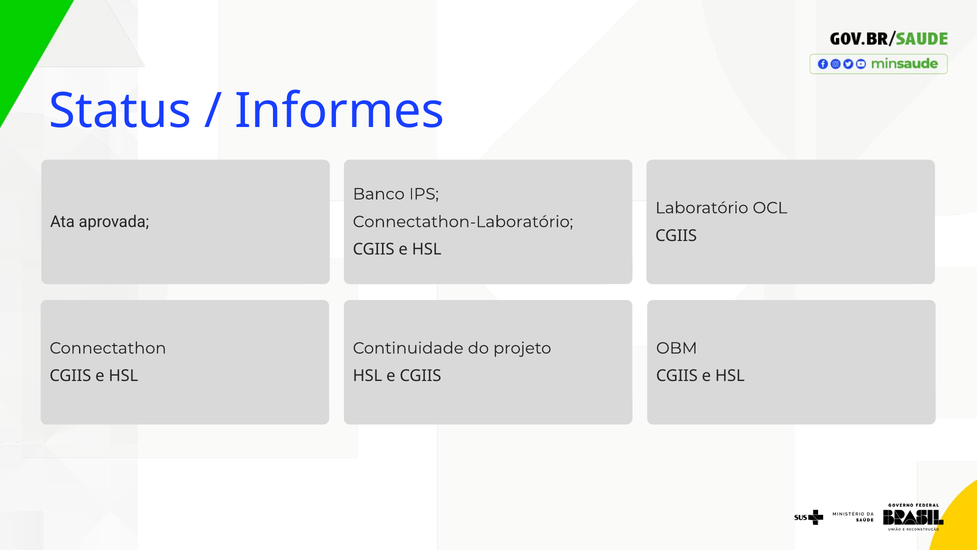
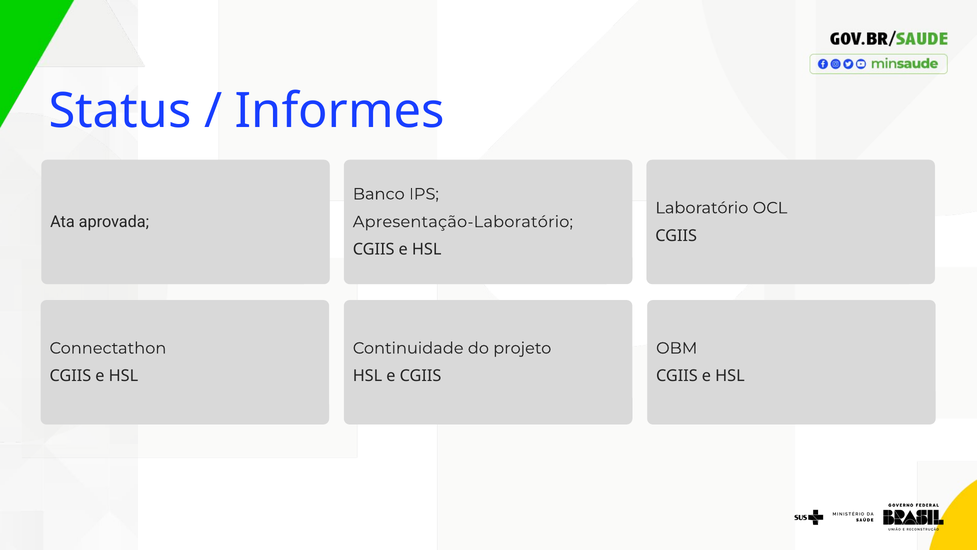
Connectathon-Laboratório: Connectathon-Laboratório -> Apresentação-Laboratório (463, 222)
